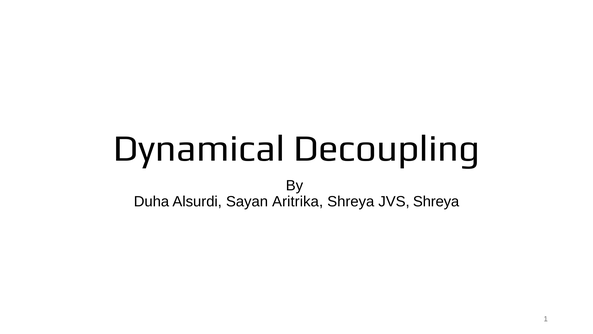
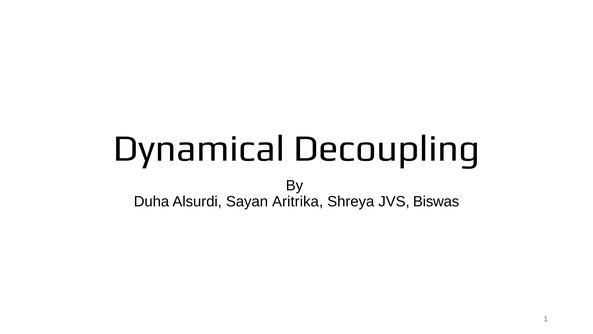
JVS Shreya: Shreya -> Biswas (436, 201)
